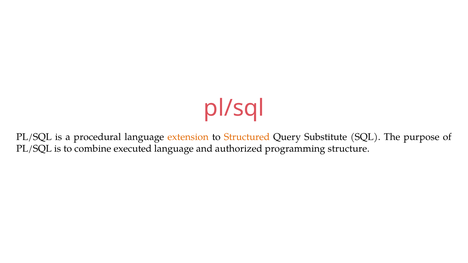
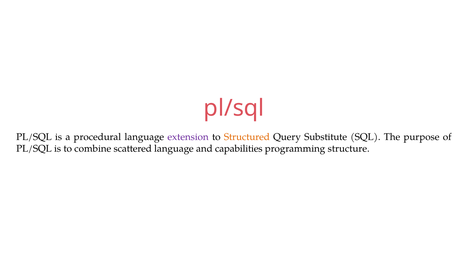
extension colour: orange -> purple (188, 137)
executed: executed -> scattered (133, 149)
authorized: authorized -> capabilities (239, 149)
